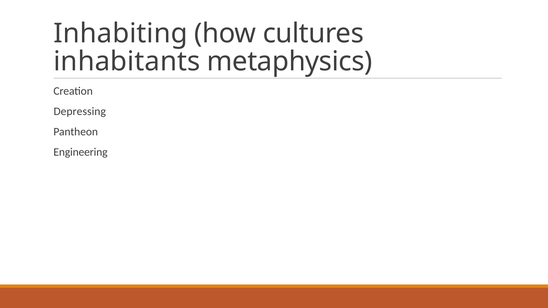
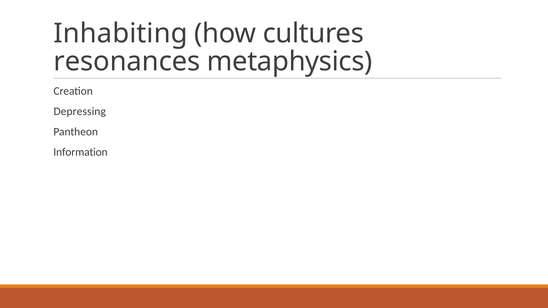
inhabitants: inhabitants -> resonances (127, 61)
Engineering: Engineering -> Information (81, 152)
